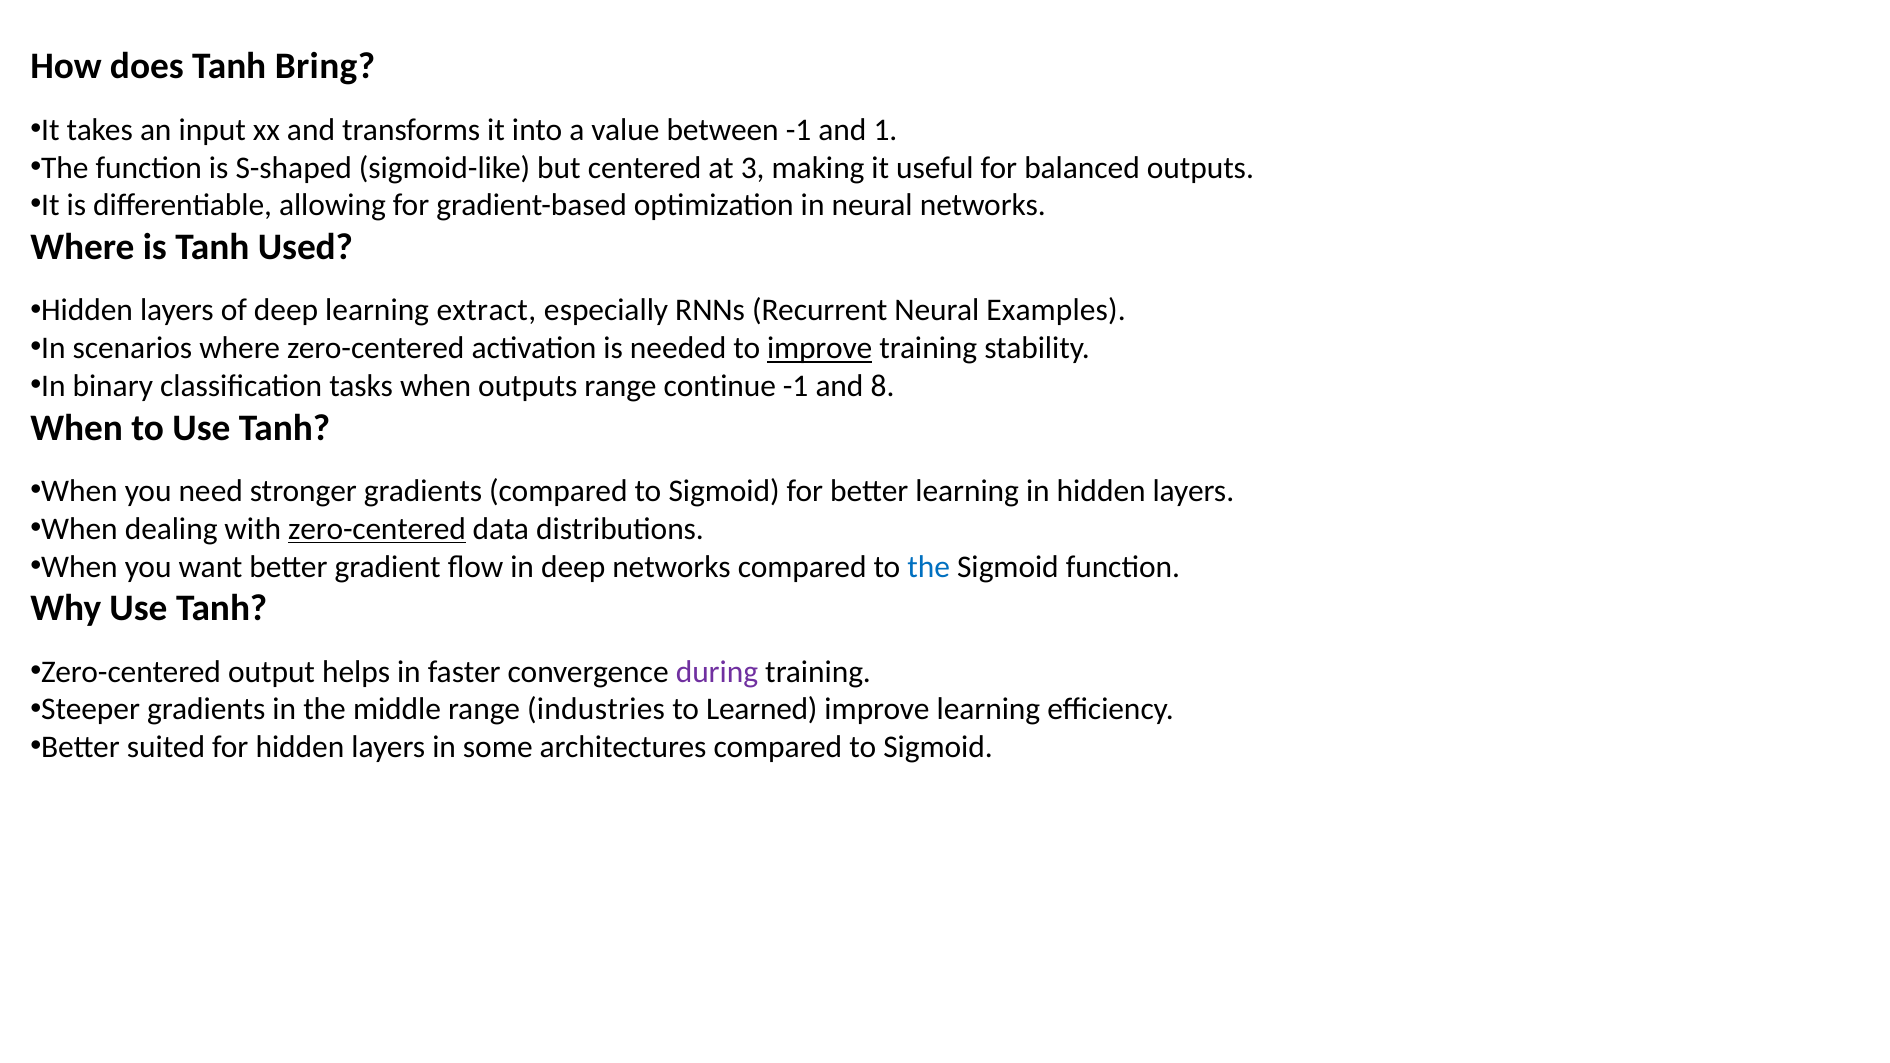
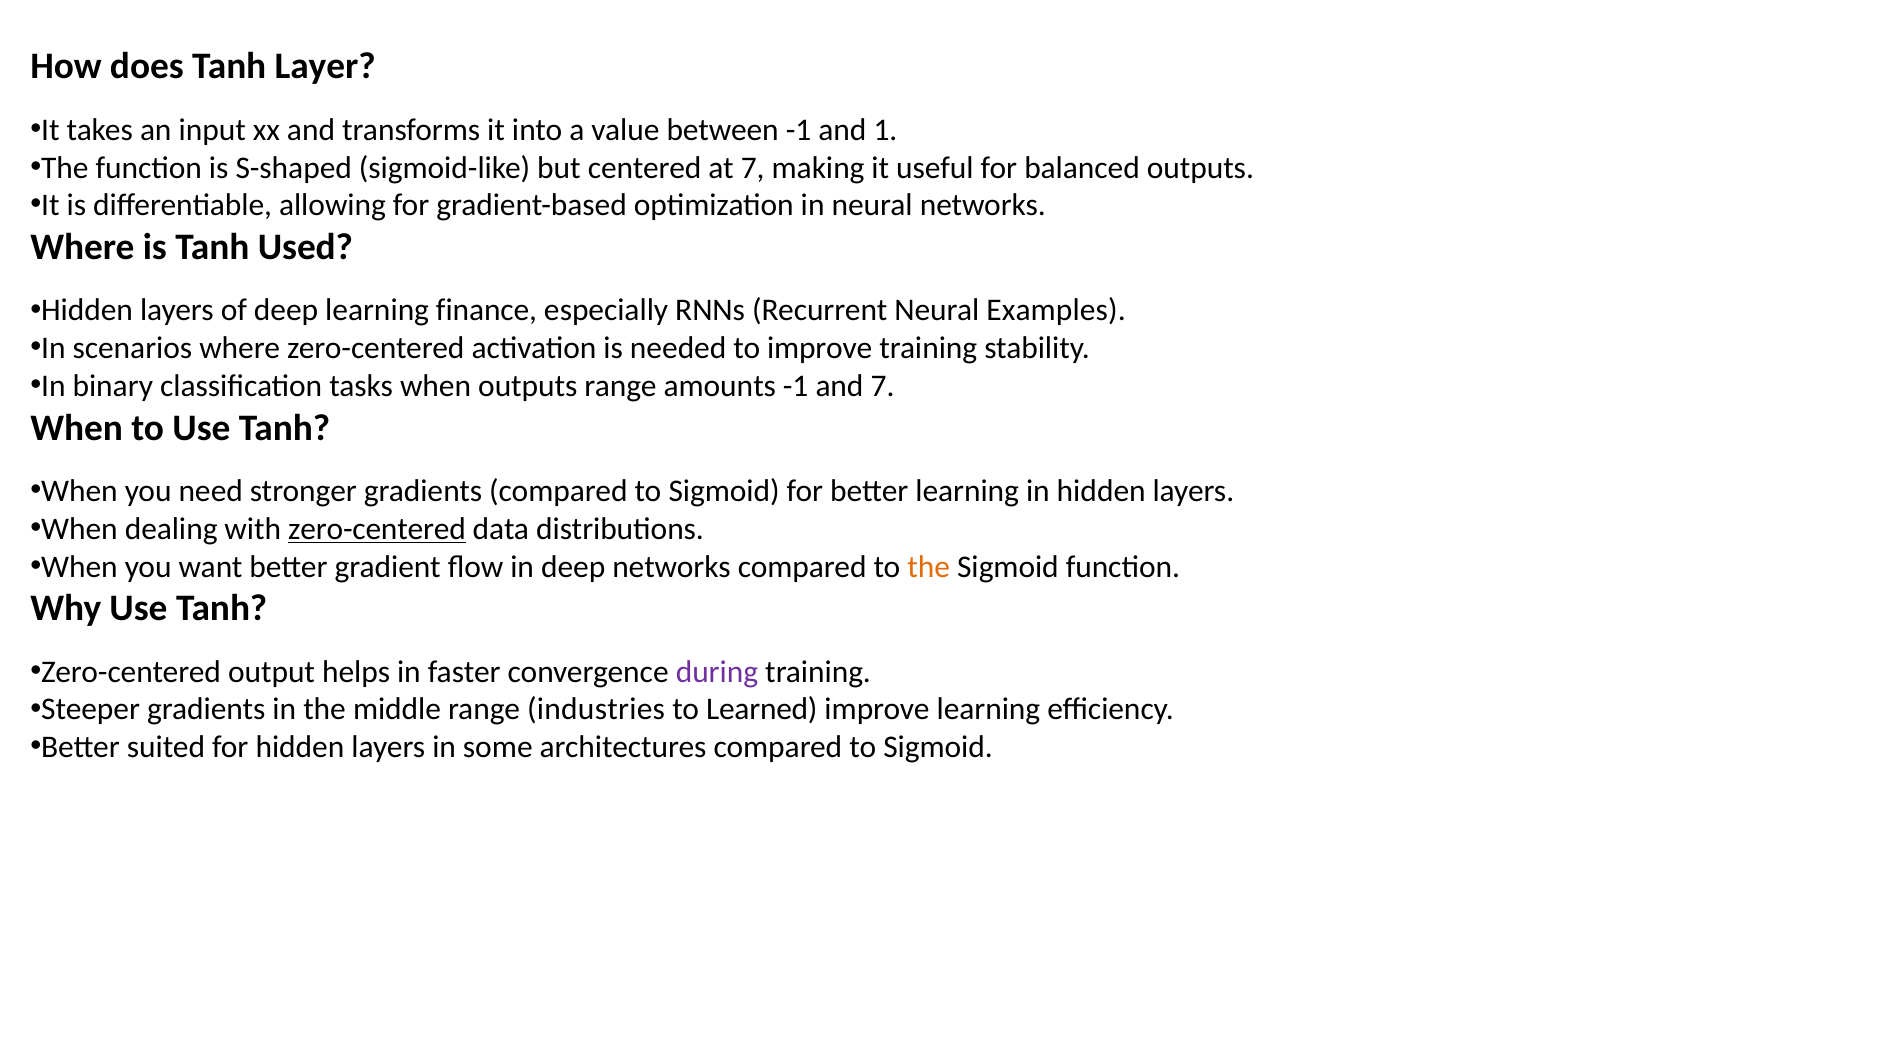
Bring: Bring -> Layer (325, 67)
at 3: 3 -> 7 (753, 168)
extract: extract -> finance (487, 311)
improve underline: present -> none (820, 348)
continue: continue -> amounts (720, 386)
and 8: 8 -> 7 (883, 386)
the colour: blue -> orange (929, 567)
